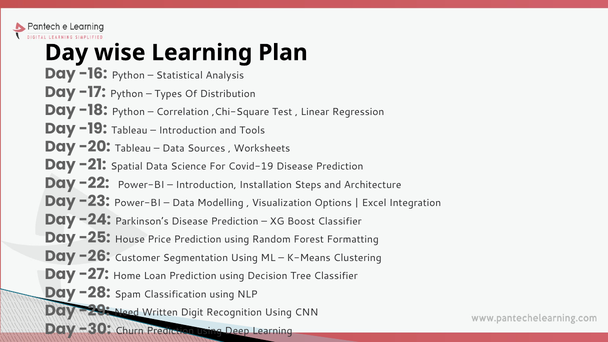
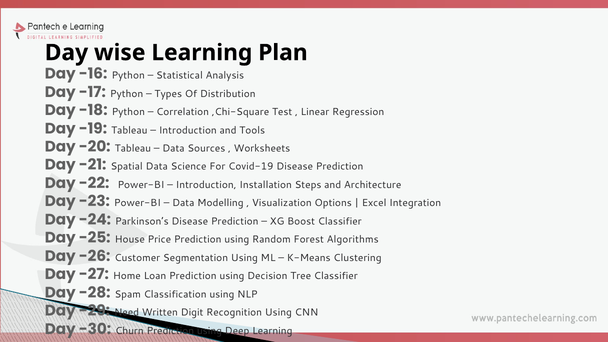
Formatting: Formatting -> Algorithms (353, 240)
